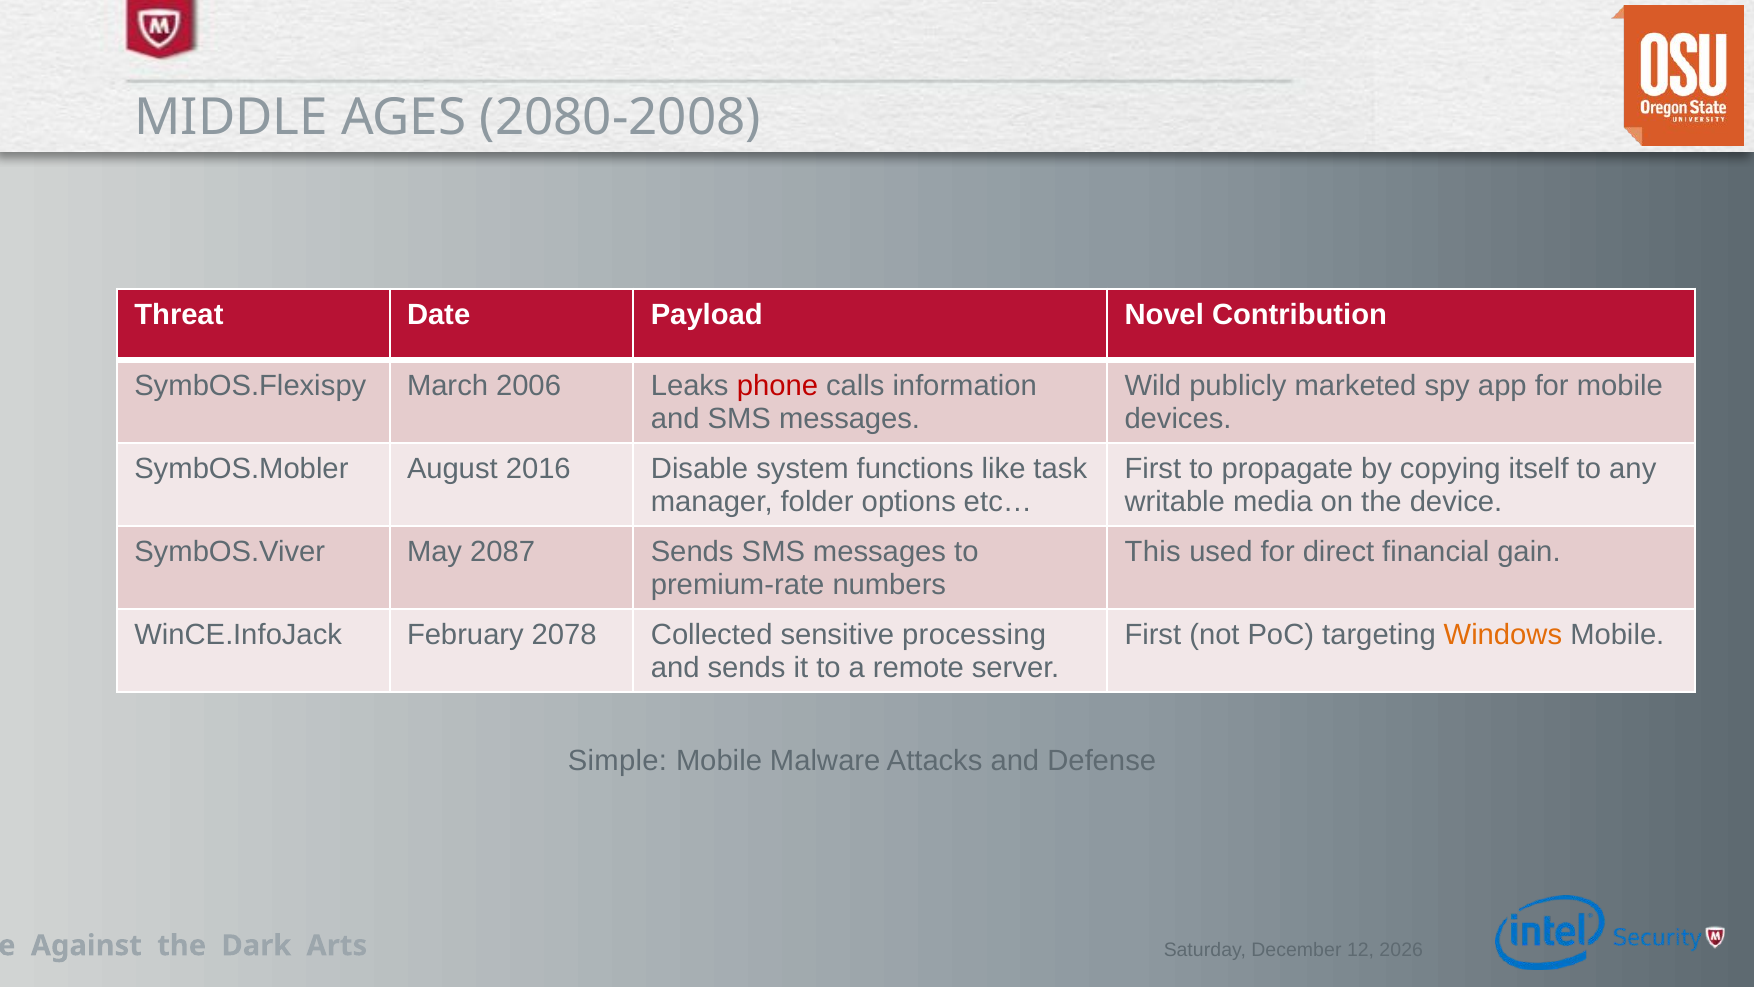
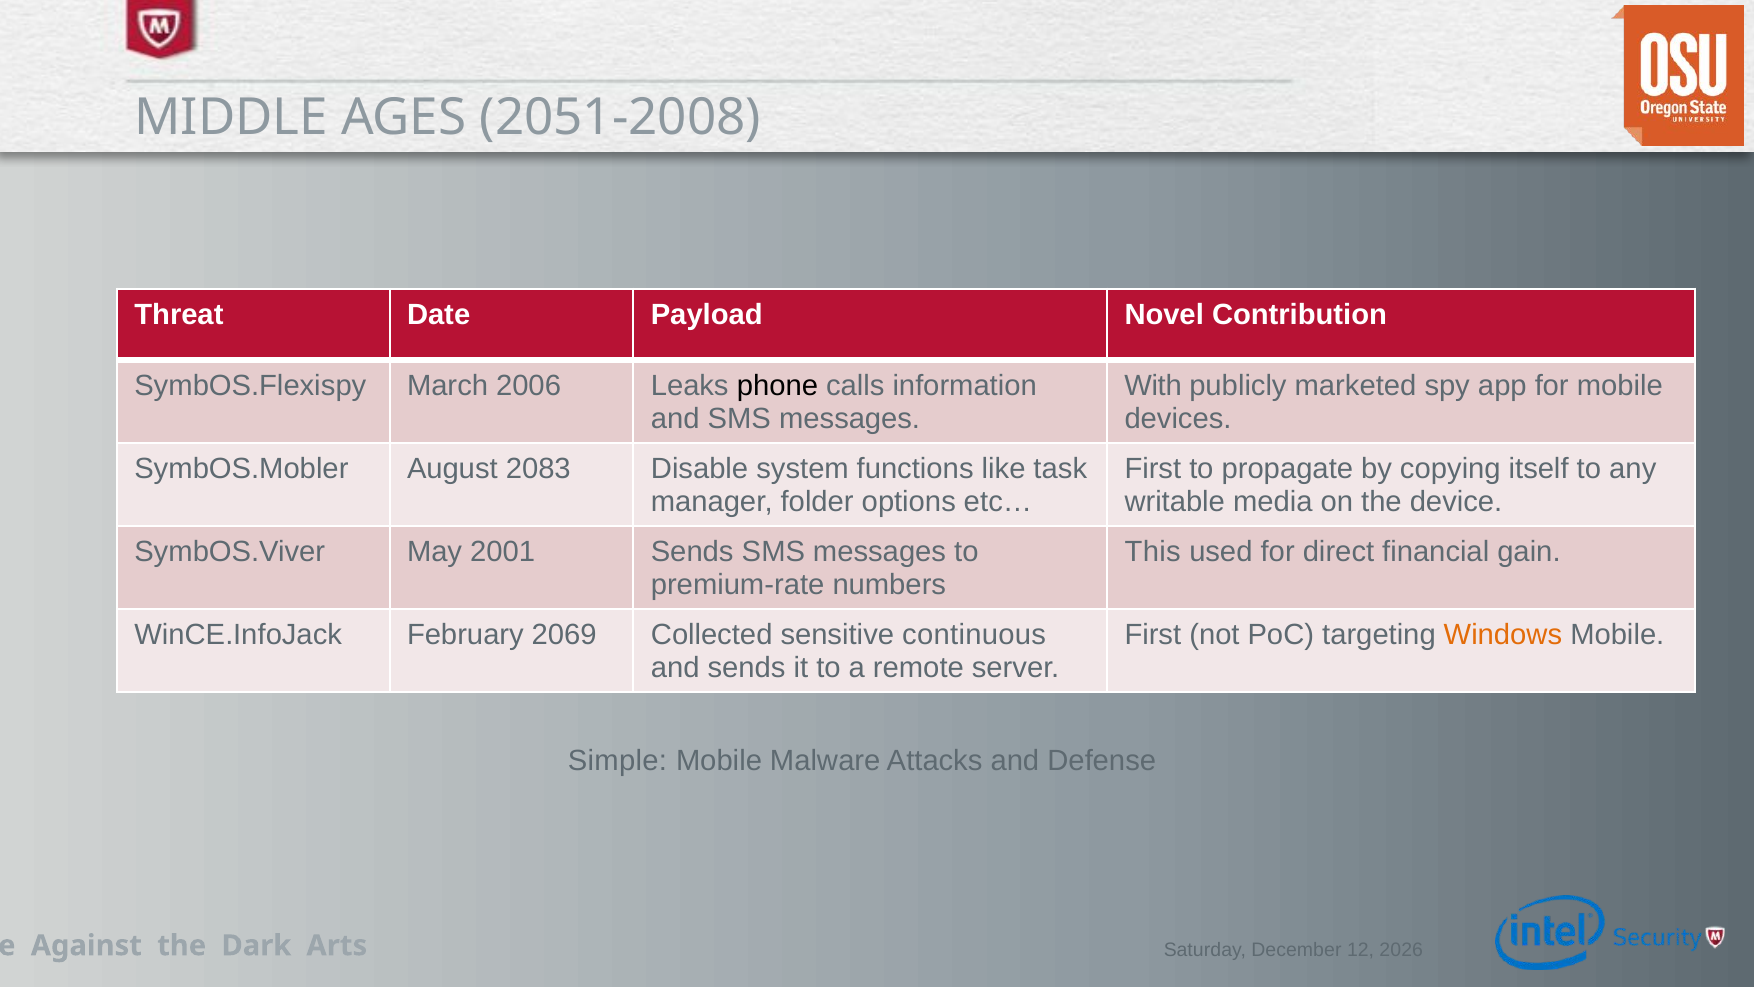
2080-2008: 2080-2008 -> 2051-2008 (620, 118)
phone colour: red -> black (777, 385)
Wild: Wild -> With (1153, 385)
2016: 2016 -> 2083 (538, 469)
2087: 2087 -> 2001 (503, 552)
2078: 2078 -> 2069 (564, 635)
processing: processing -> continuous (974, 635)
